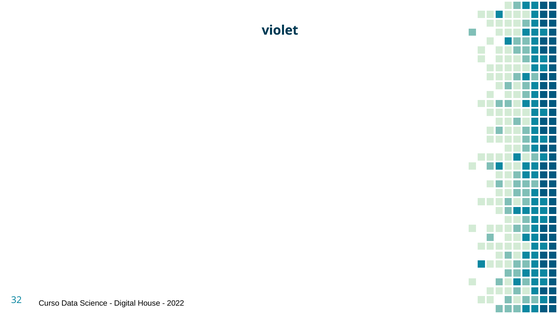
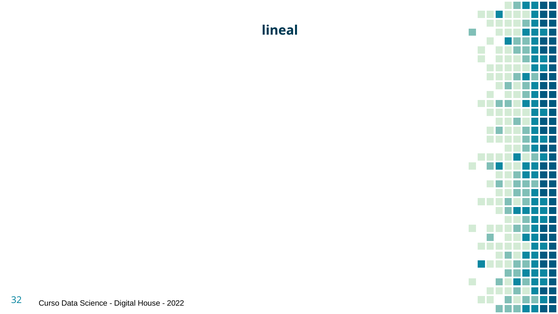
violet: violet -> lineal (280, 30)
